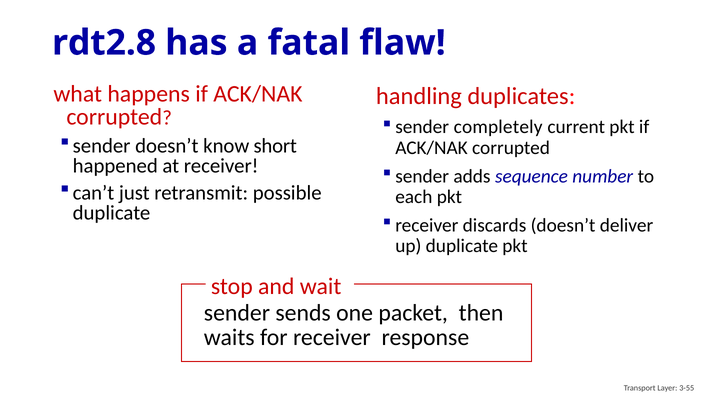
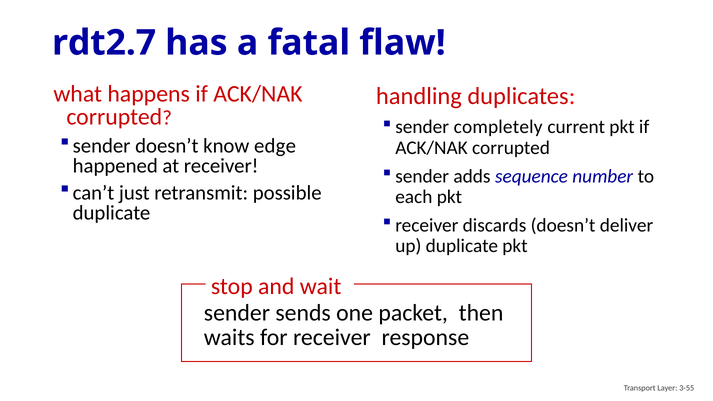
rdt2.8: rdt2.8 -> rdt2.7 (104, 43)
short: short -> edge (275, 146)
